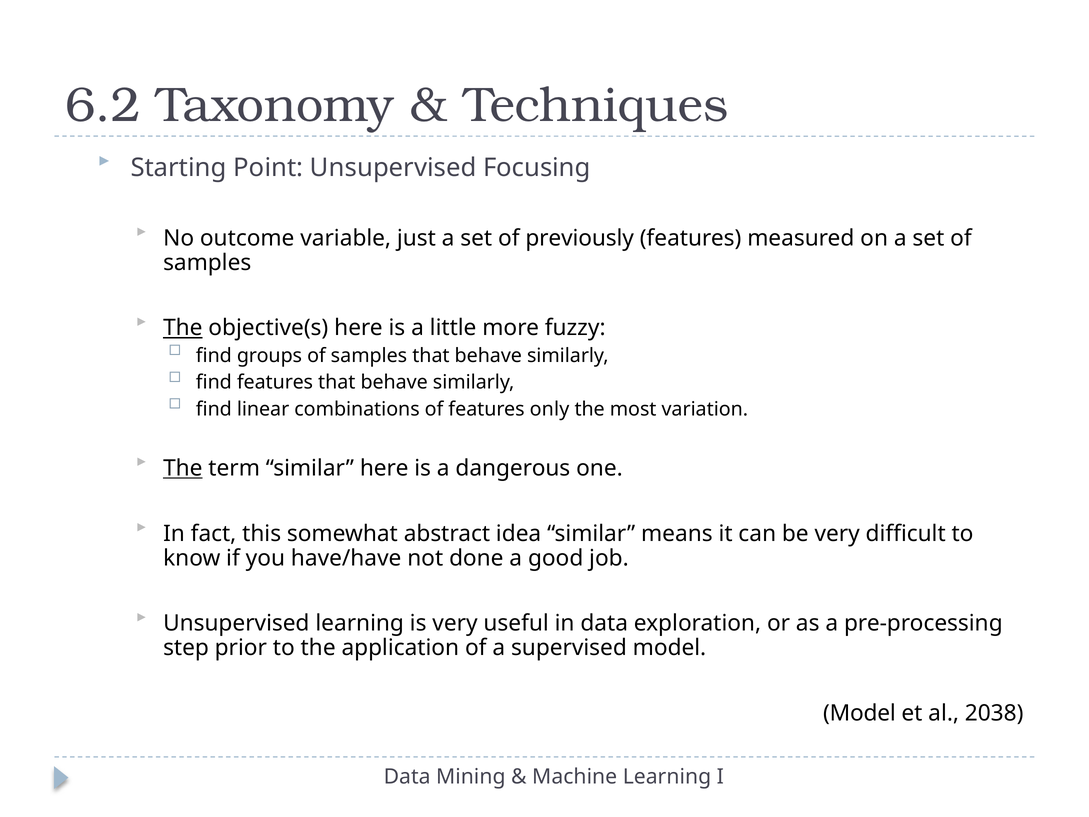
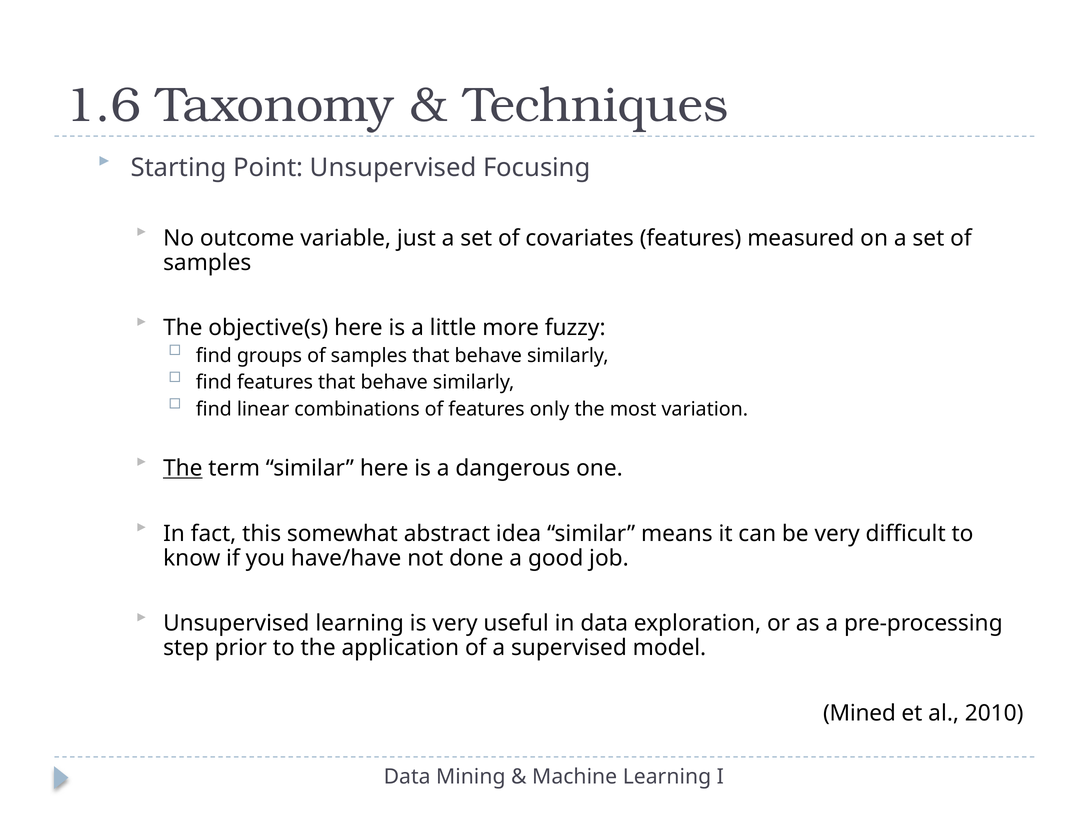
6.2: 6.2 -> 1.6 (103, 105)
previously: previously -> covariates (580, 238)
The underline: present -> none (183, 328)
Model: Model -> Mined (859, 713)
2038: 2038 -> 2010 (994, 713)
